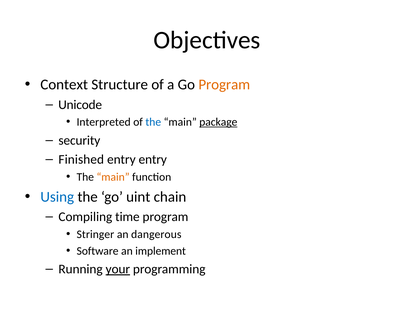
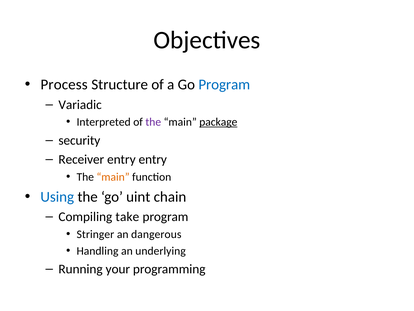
Context: Context -> Process (64, 85)
Program colour: orange -> blue (224, 85)
Unicode: Unicode -> Variadic (80, 105)
the colour: blue -> purple (153, 122)
Finished: Finished -> Receiver (81, 159)
time: time -> take (127, 217)
Software: Software -> Handling (98, 251)
implement: implement -> underlying (161, 251)
your underline: present -> none (118, 269)
